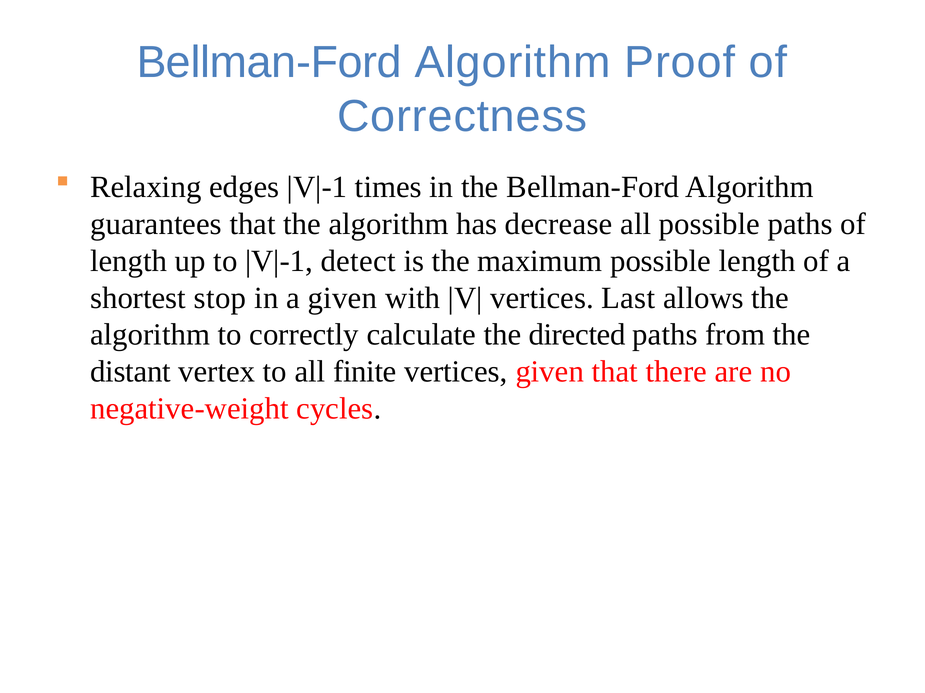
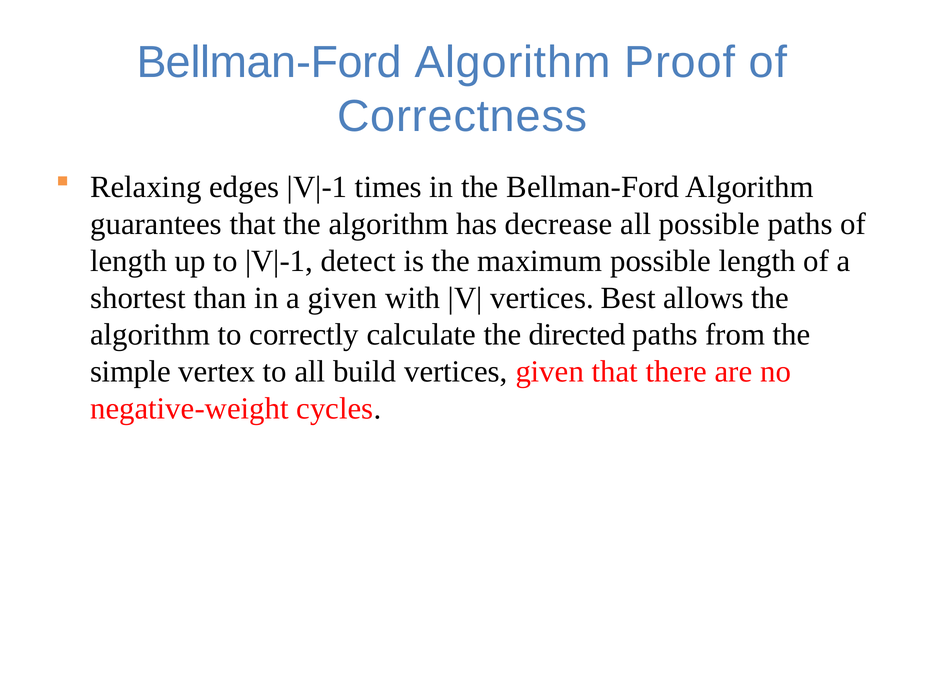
stop: stop -> than (220, 298)
Last: Last -> Best (628, 298)
distant: distant -> simple (131, 372)
finite: finite -> build (365, 372)
